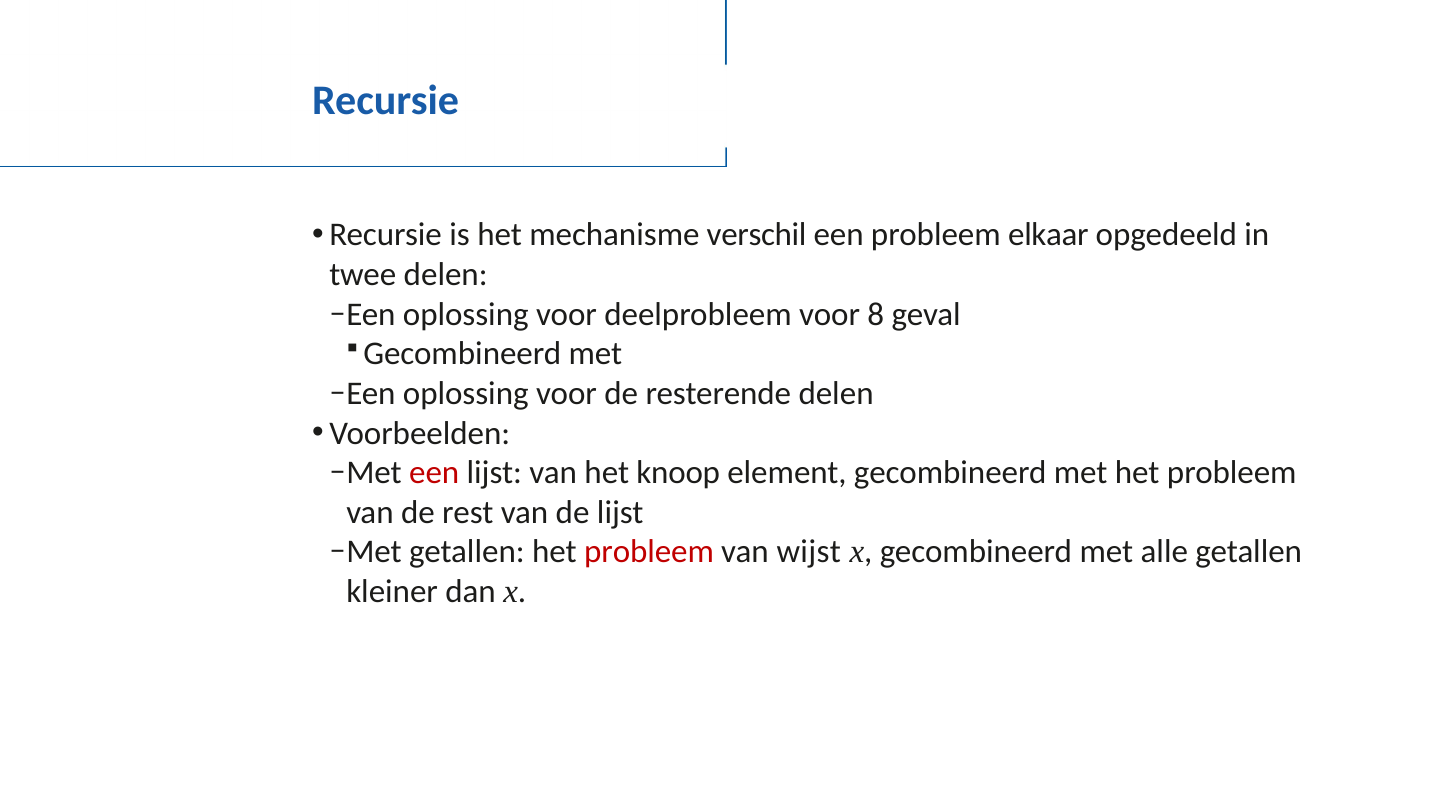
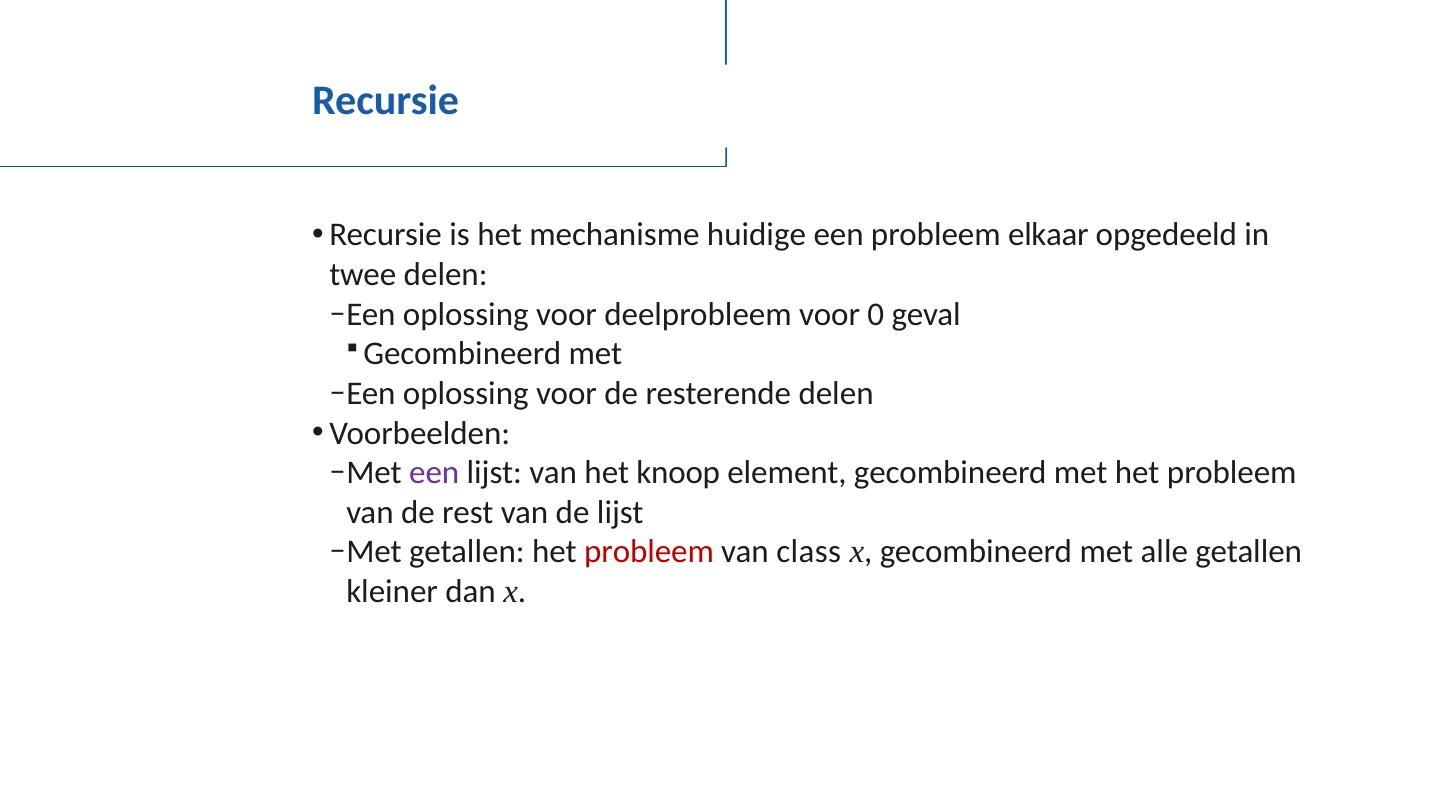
verschil: verschil -> huidige (756, 235)
8: 8 -> 0 (876, 314)
een colour: red -> purple (434, 473)
wijst: wijst -> class (809, 552)
